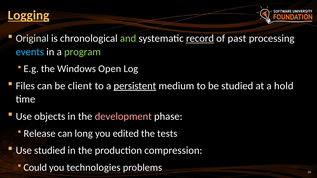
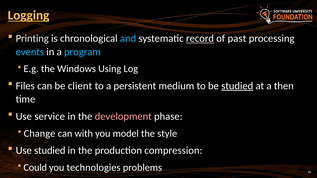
Original: Original -> Printing (32, 39)
and colour: light green -> light blue (128, 39)
program colour: light green -> light blue (82, 52)
Open: Open -> Using (110, 69)
persistent underline: present -> none (135, 86)
studied underline: none -> present (237, 86)
hold: hold -> then (284, 86)
objects: objects -> service (50, 117)
Release: Release -> Change (40, 134)
long: long -> with (84, 134)
edited: edited -> model (126, 134)
tests: tests -> style (167, 134)
